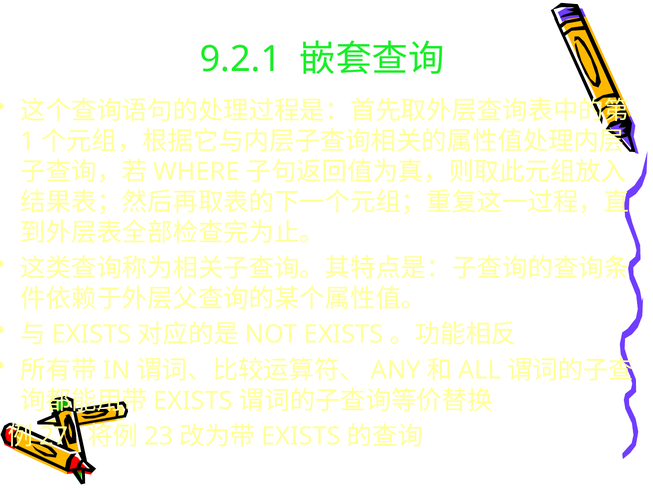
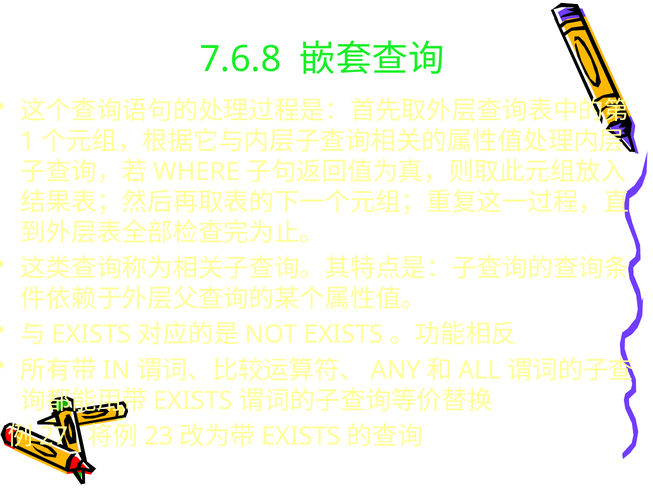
9.2.1: 9.2.1 -> 7.6.8 (241, 59)
